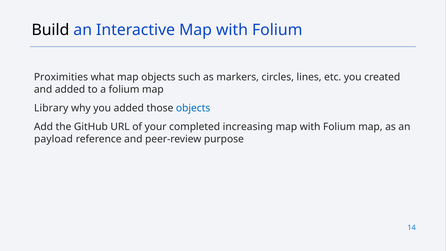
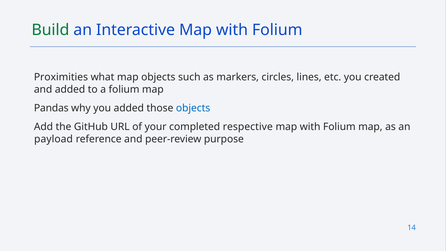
Build colour: black -> green (50, 30)
Library: Library -> Pandas (51, 108)
increasing: increasing -> respective (248, 127)
